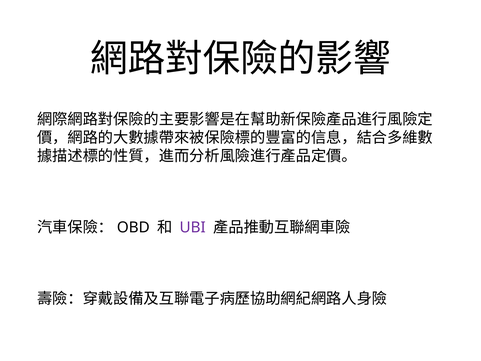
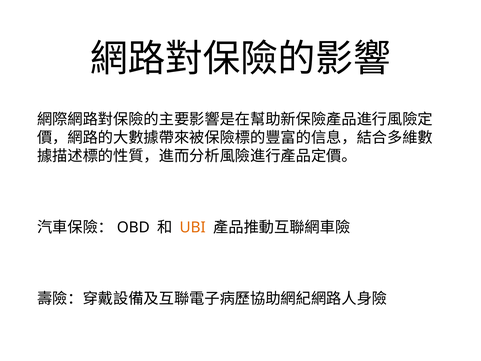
UBI colour: purple -> orange (193, 227)
